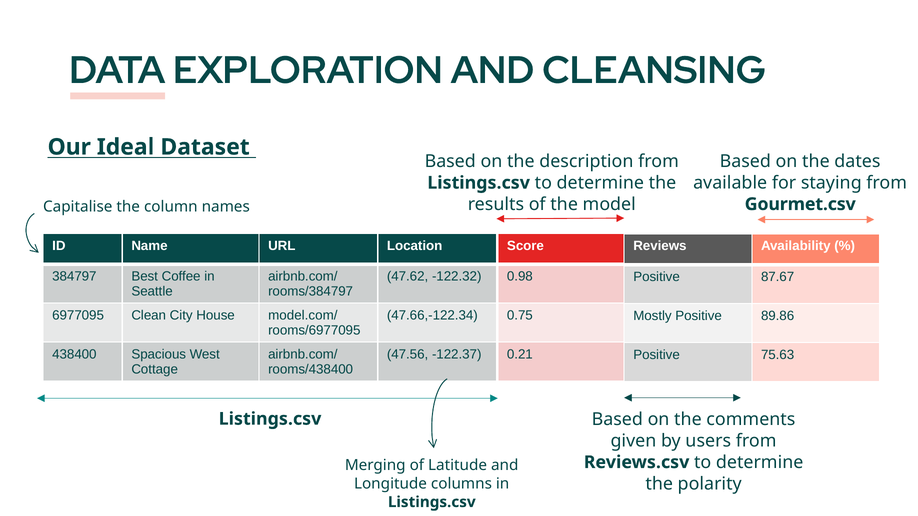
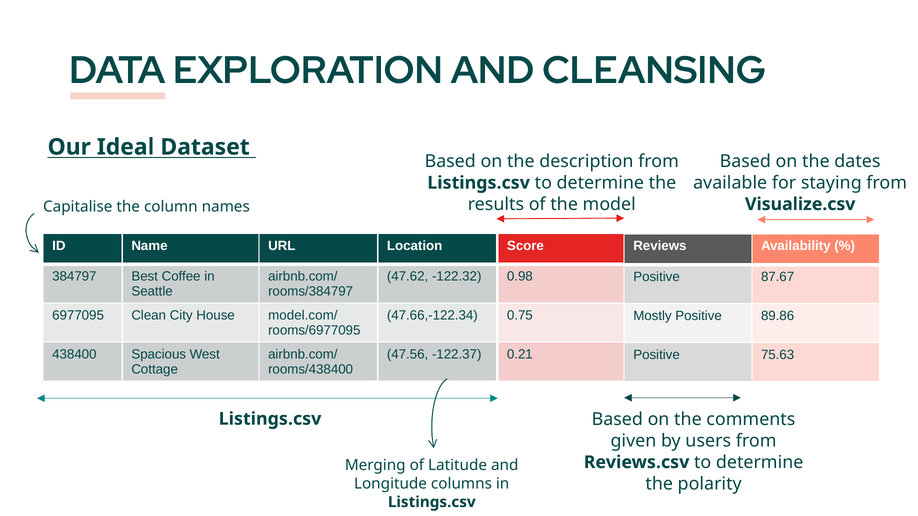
Gourmet.csv: Gourmet.csv -> Visualize.csv (800, 204)
